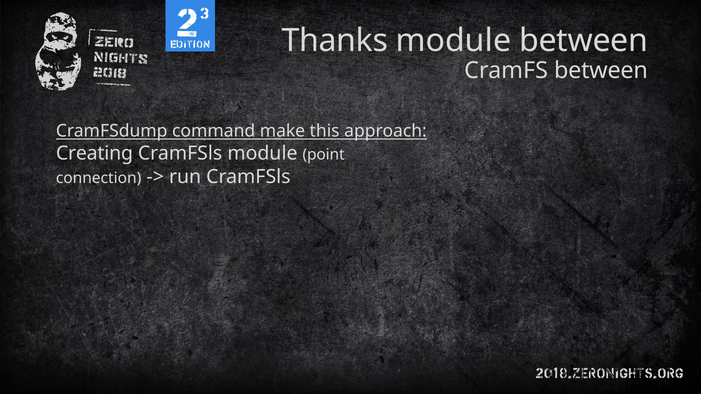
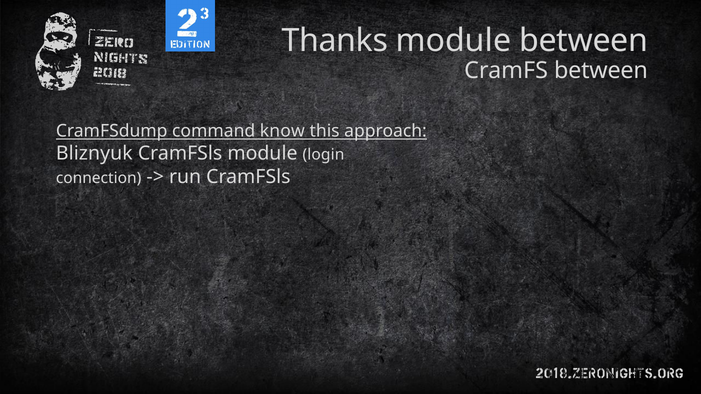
make: make -> know (282, 131)
Creating: Creating -> Bliznyuk (94, 153)
point: point -> login (323, 155)
